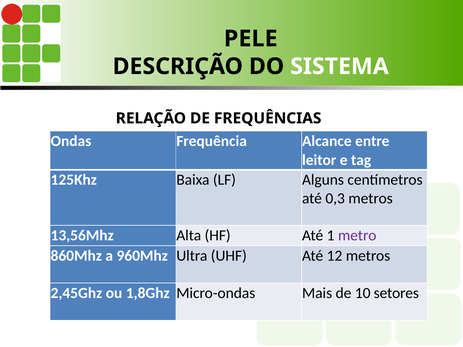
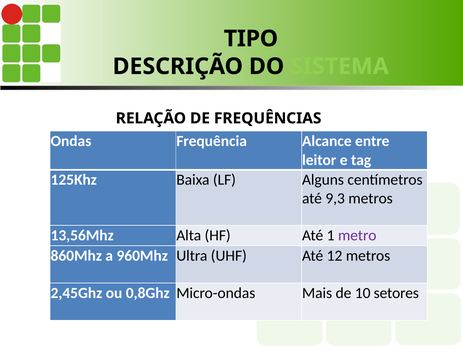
PELE: PELE -> TIPO (251, 39)
SISTEMA colour: white -> light green (339, 66)
0,3: 0,3 -> 9,3 (335, 199)
1,8Ghz: 1,8Ghz -> 0,8Ghz (148, 293)
